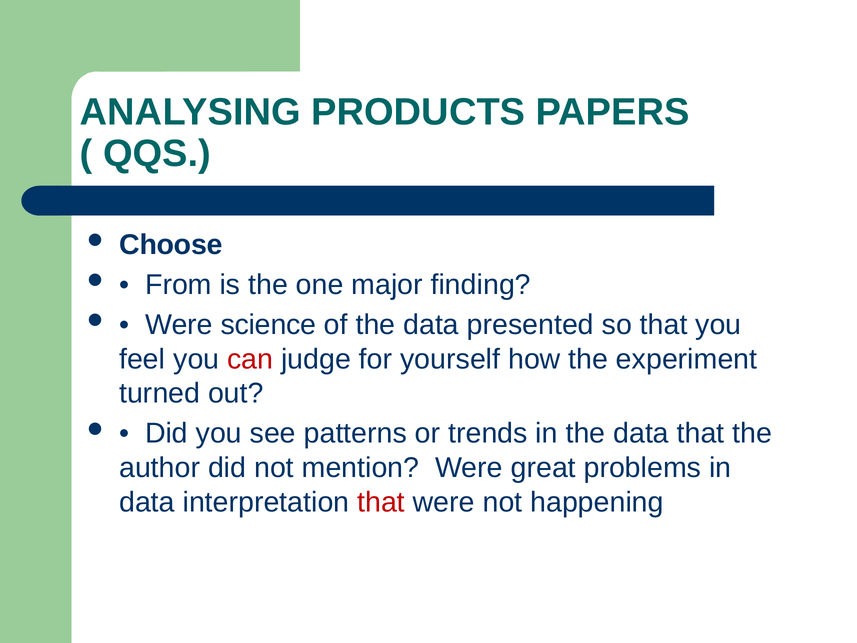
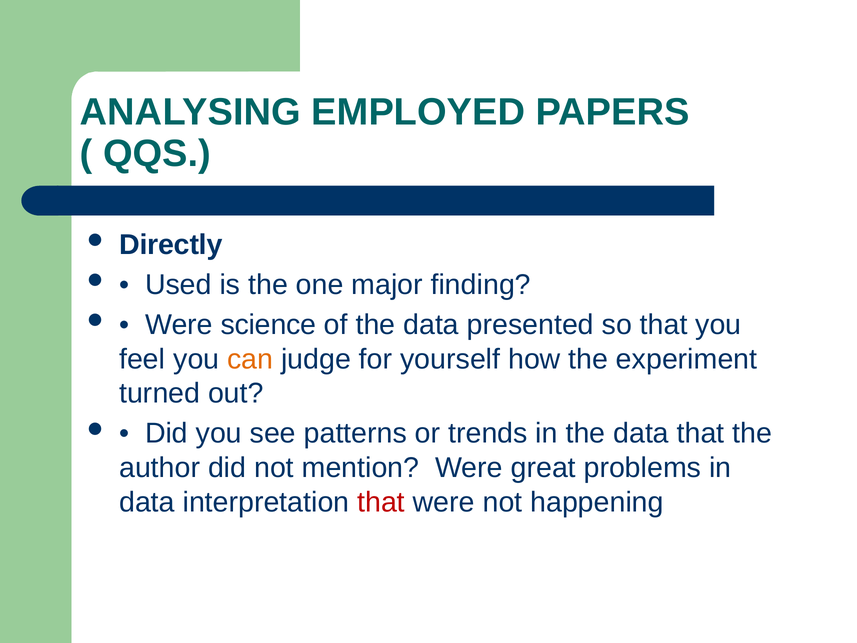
PRODUCTS: PRODUCTS -> EMPLOYED (418, 112)
Choose: Choose -> Directly (171, 245)
From: From -> Used (178, 285)
can colour: red -> orange (250, 359)
